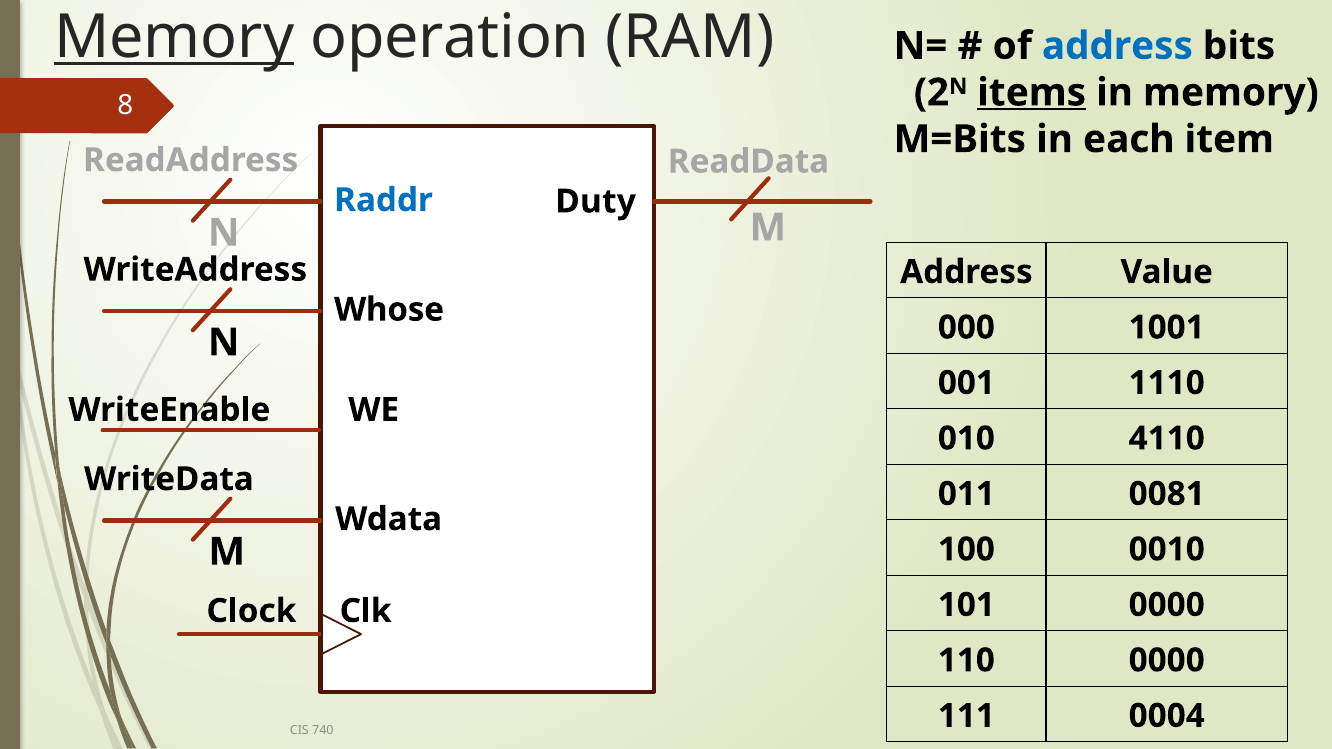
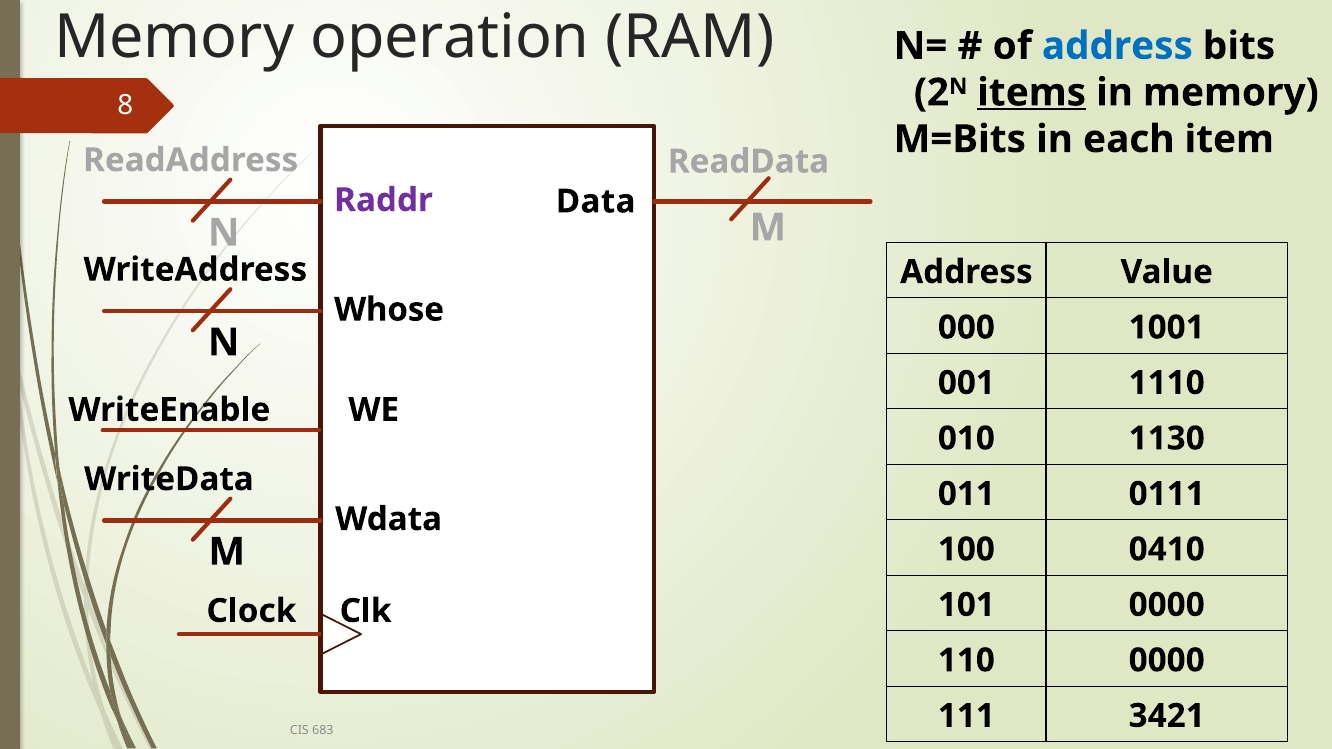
Memory underline: present -> none (174, 37)
Raddr colour: blue -> purple (383, 200)
Duty: Duty -> Data (596, 202)
4110: 4110 -> 1130 (1167, 439)
0081: 0081 -> 0111 (1167, 494)
0010: 0010 -> 0410 (1167, 550)
0004: 0004 -> 3421 (1167, 716)
740: 740 -> 683 (323, 730)
